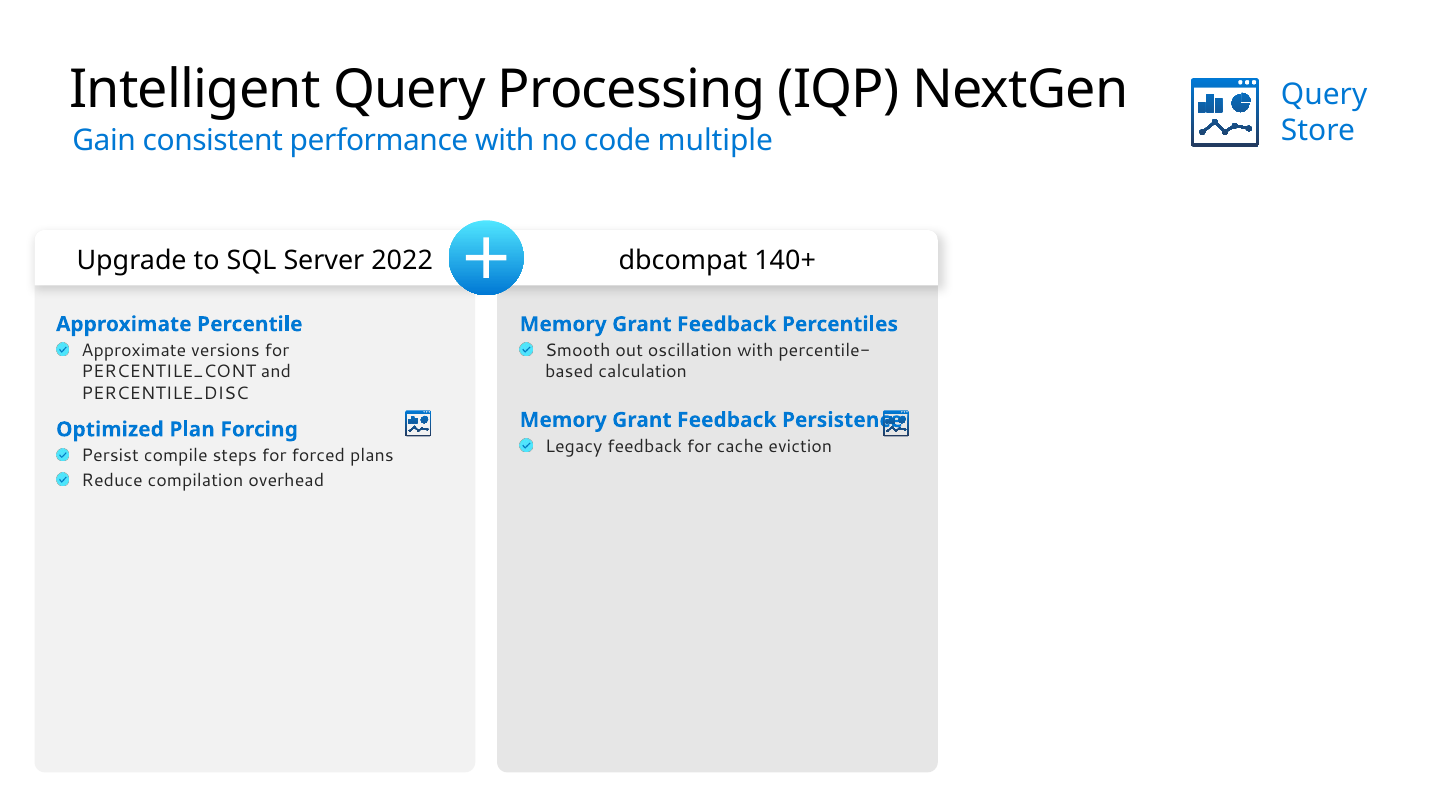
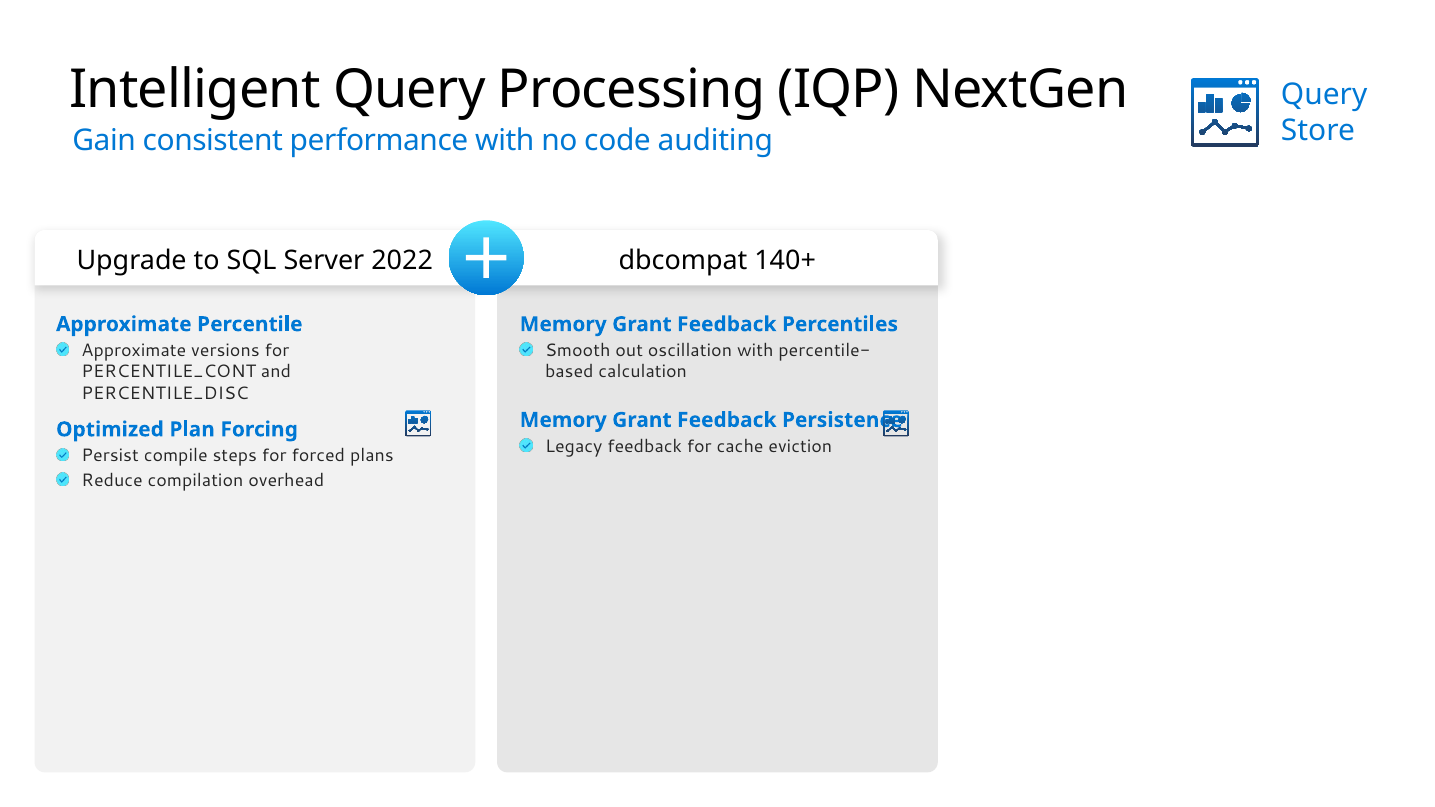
multiple: multiple -> auditing (715, 140)
